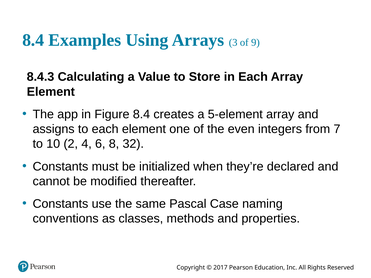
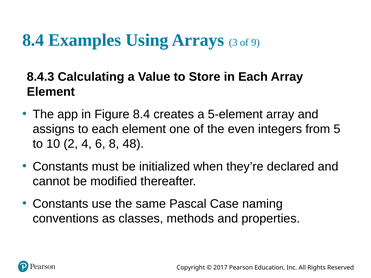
7: 7 -> 5 (337, 129)
32: 32 -> 48 (133, 144)
